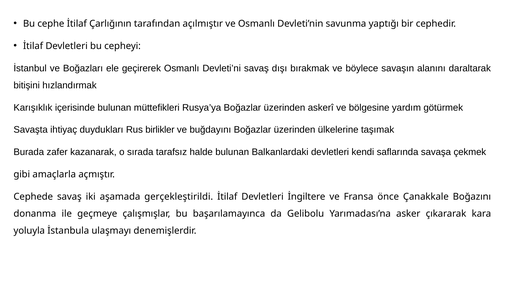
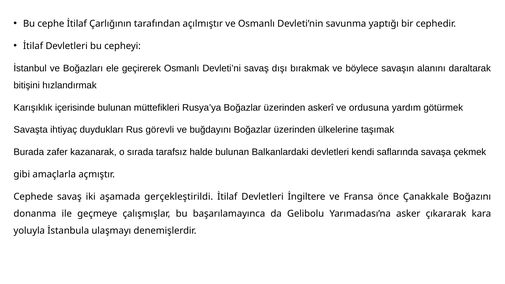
bölgesine: bölgesine -> ordusuna (369, 108)
birlikler: birlikler -> görevli (160, 130)
